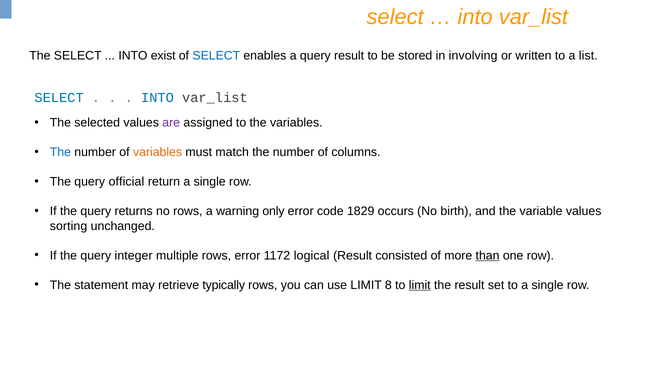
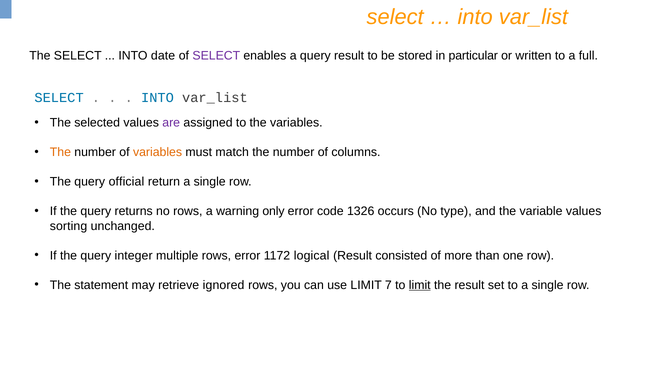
exist: exist -> date (163, 56)
SELECT colour: blue -> purple (216, 56)
involving: involving -> particular (473, 56)
list: list -> full (588, 56)
The colour: blue -> orange (60, 152)
1829: 1829 -> 1326 (361, 211)
birth: birth -> type (456, 211)
than underline: present -> none (488, 255)
typically: typically -> ignored (224, 285)
8: 8 -> 7 (388, 285)
